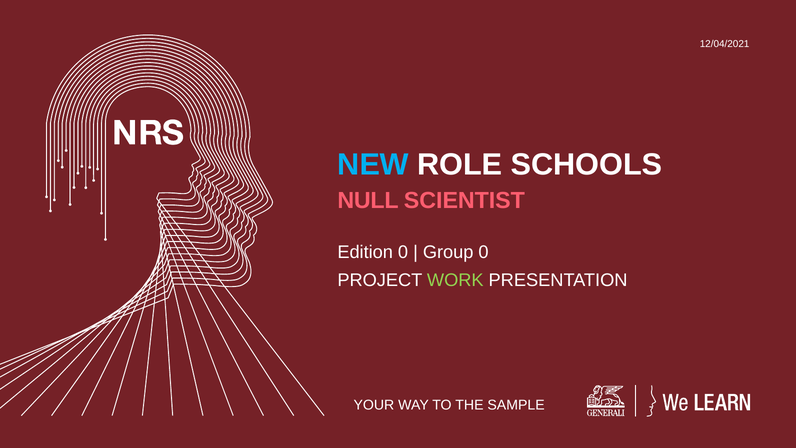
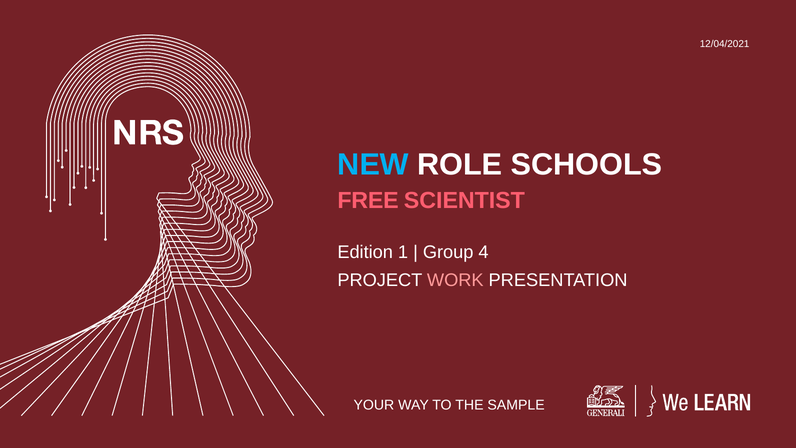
NULL: NULL -> FREE (368, 201)
Edition 0: 0 -> 1 (403, 252)
Group 0: 0 -> 4 (484, 252)
WORK colour: light green -> pink (455, 280)
